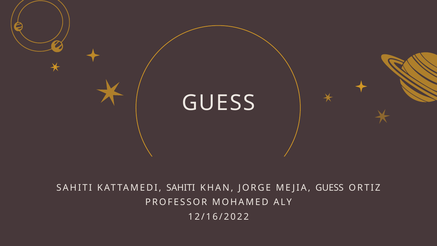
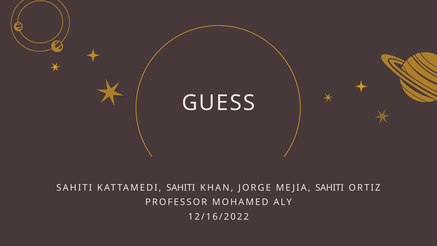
MEJIA GUESS: GUESS -> SAHITI (330, 188)
